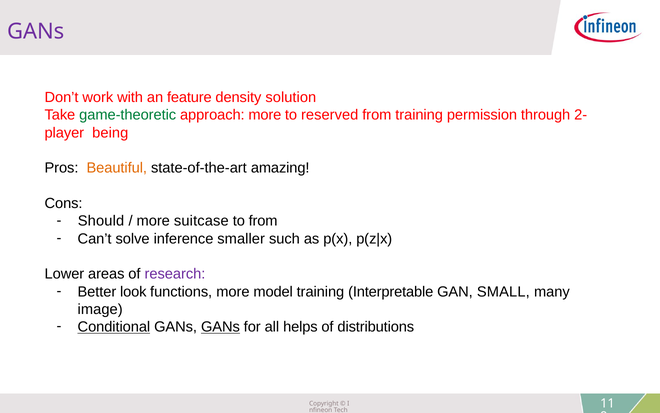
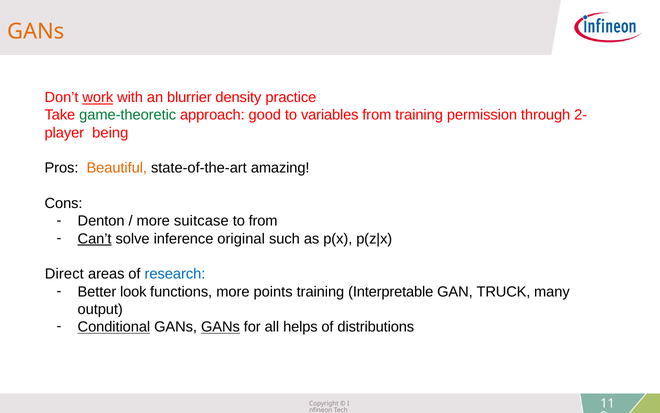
GANs colour: purple -> orange (36, 31)
work underline: none -> present (98, 97)
feature: feature -> blurrier (189, 97)
solution: solution -> practice (291, 97)
approach more: more -> good (265, 115)
to reserved: reserved -> variables (330, 115)
Should: Should -> Denton (101, 221)
Can’t underline: none -> present (95, 238)
smaller: smaller -> original (241, 238)
Lower: Lower -> Direct (64, 274)
research colour: purple -> blue (175, 274)
model: model -> points (273, 291)
SMALL: SMALL -> TRUCK (504, 291)
image: image -> output (100, 309)
